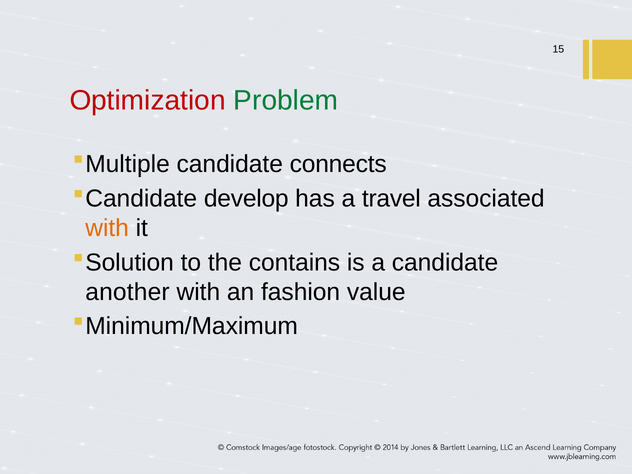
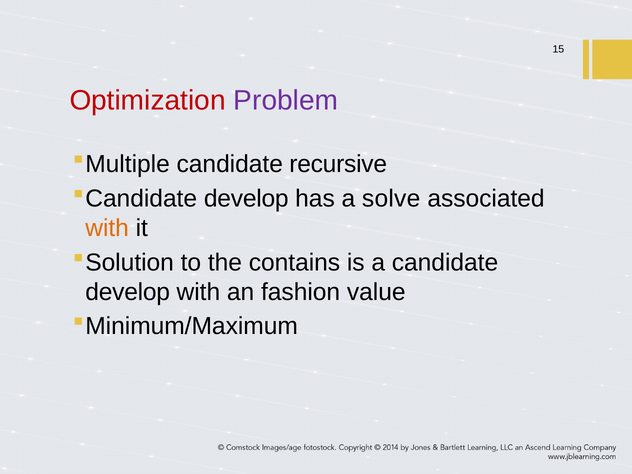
Problem colour: green -> purple (286, 100)
connects: connects -> recursive (338, 164)
travel: travel -> solve (391, 199)
another: another -> develop (128, 292)
